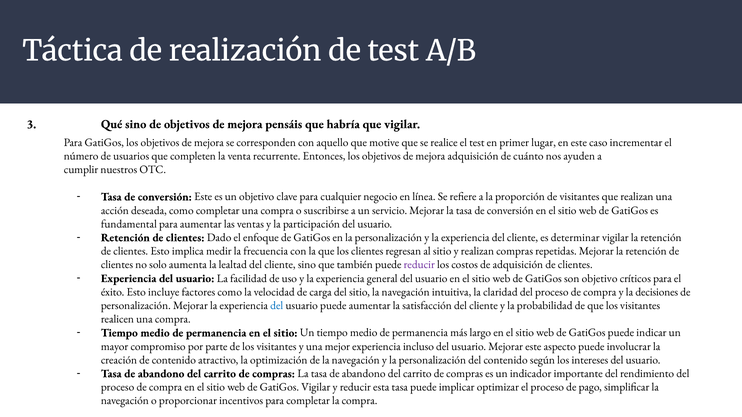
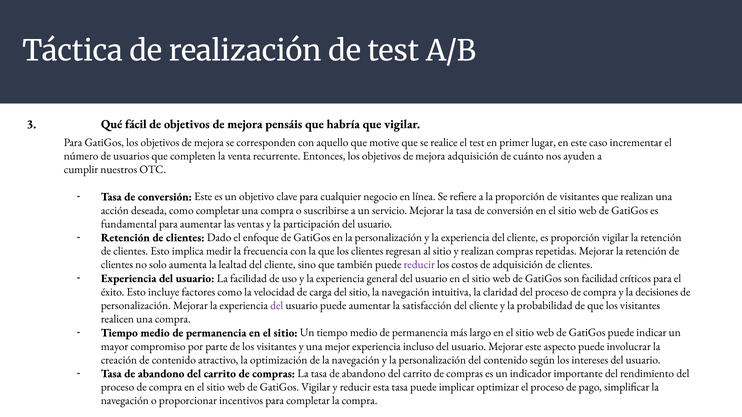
Qué sino: sino -> fácil (136, 124)
es determinar: determinar -> proporción (575, 238)
son objetivo: objetivo -> facilidad (600, 279)
del colour: blue -> purple (277, 306)
